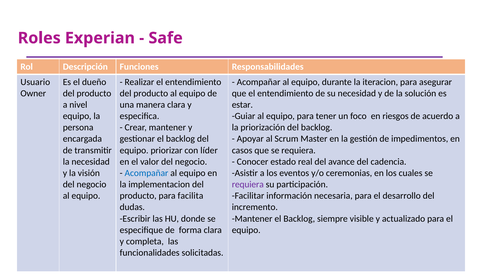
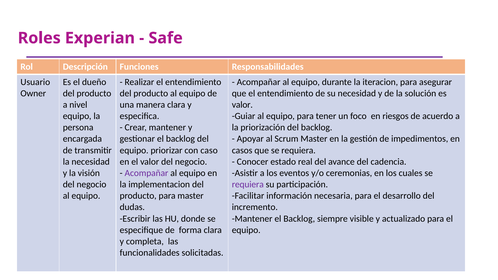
estar: estar -> valor (242, 105)
líder: líder -> caso (209, 150)
Acompañar colour: blue -> purple (146, 173)
para facilita: facilita -> master (191, 196)
